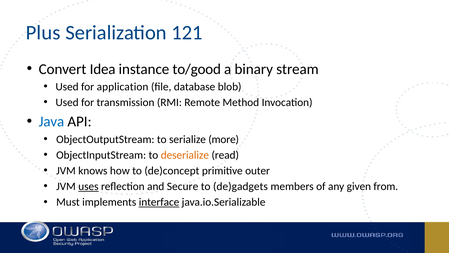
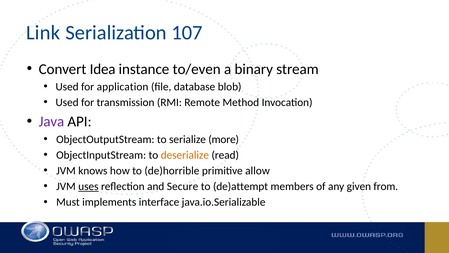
Plus: Plus -> Link (43, 33)
121: 121 -> 107 (187, 33)
to/good: to/good -> to/even (197, 69)
Java colour: blue -> purple (51, 121)
de)concept: de)concept -> de)horrible (172, 170)
outer: outer -> allow (258, 170)
de)gadgets: de)gadgets -> de)attempt (241, 186)
interface underline: present -> none (159, 202)
